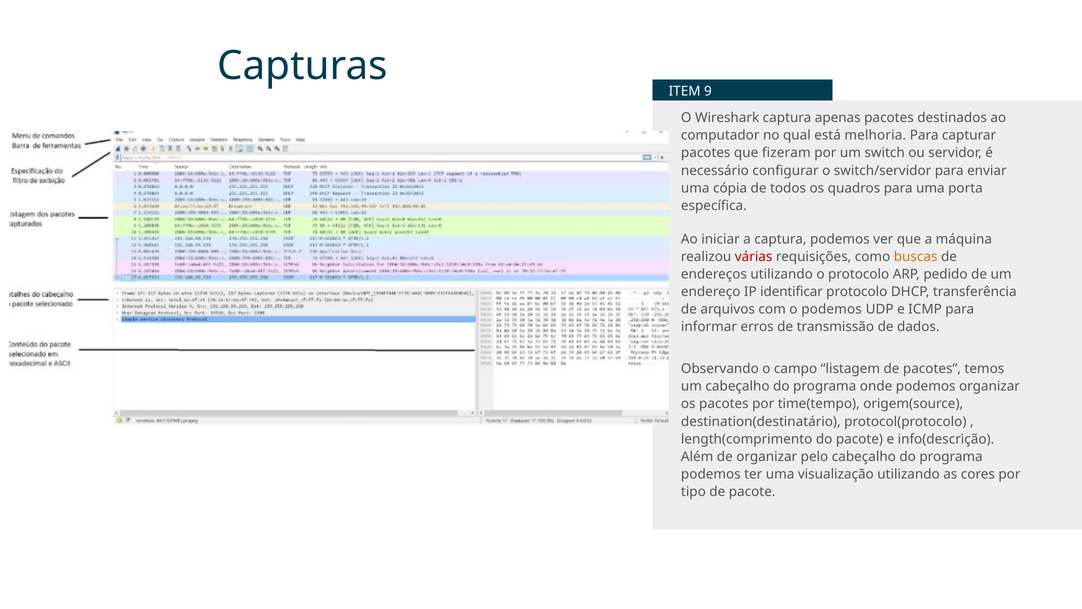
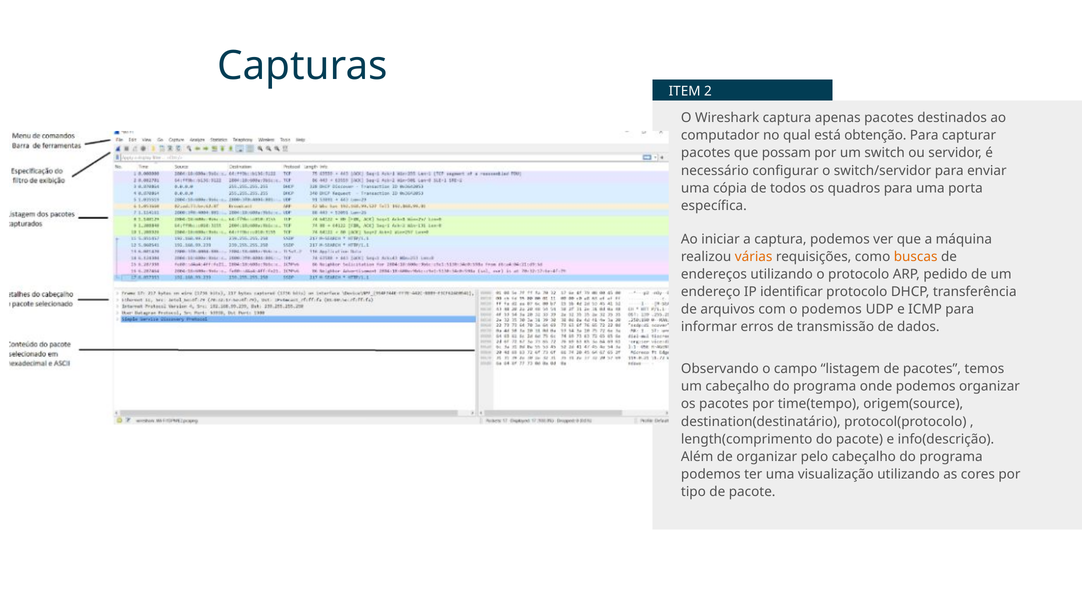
9: 9 -> 2 (708, 91)
melhoria: melhoria -> obtenção (875, 135)
fizeram: fizeram -> possam (786, 153)
várias colour: red -> orange (754, 257)
